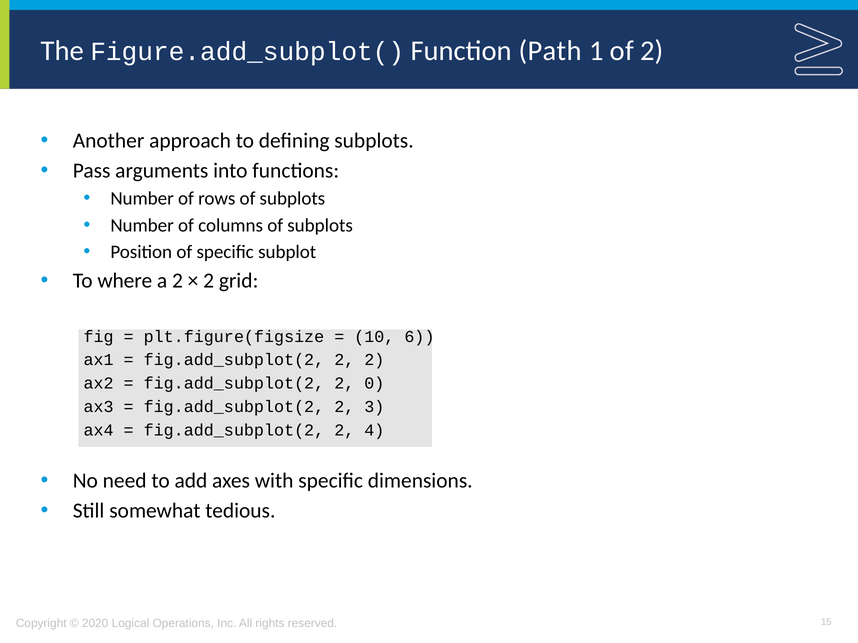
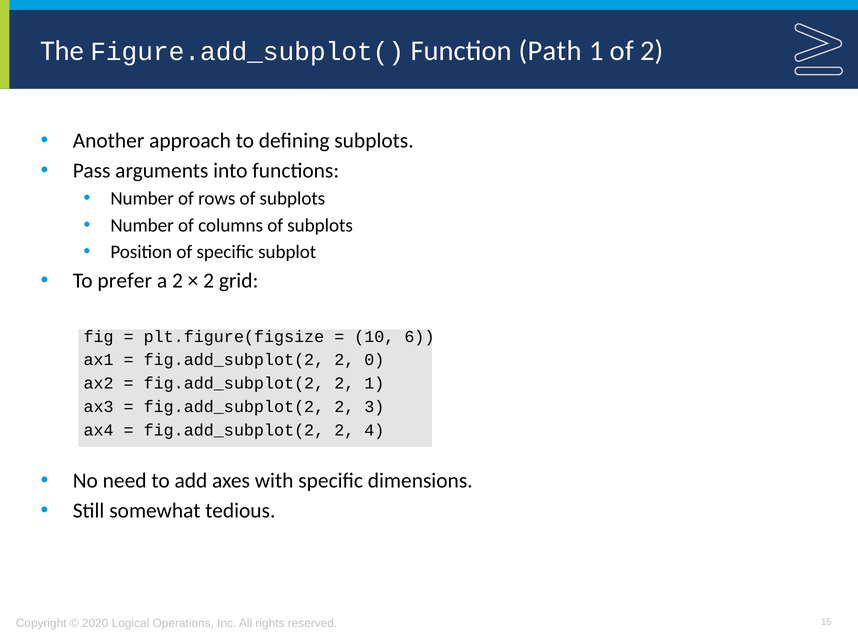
where: where -> prefer (125, 281)
2 2: 2 -> 0 (374, 360)
2 0: 0 -> 1 (374, 384)
